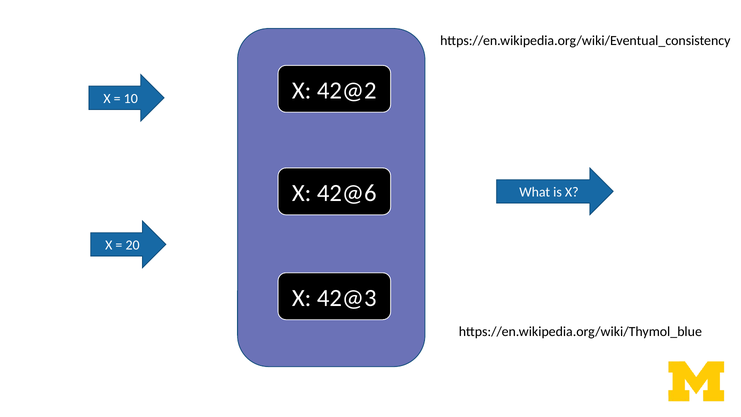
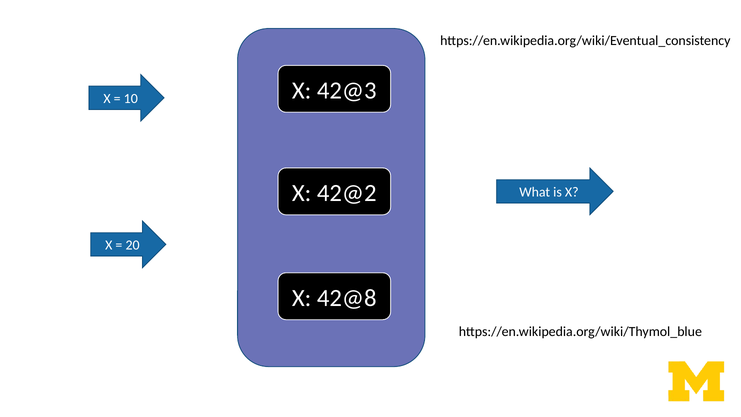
42@2: 42@2 -> 42@3 (347, 90)
42@6: 42@6 -> 42@2 (347, 193)
42@3: 42@3 -> 42@8 (347, 298)
